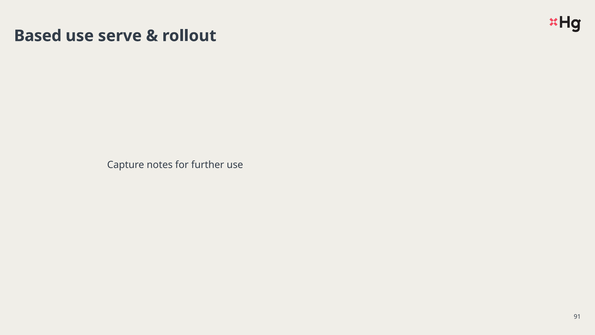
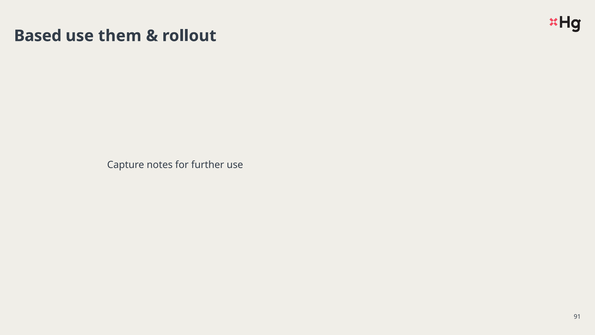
serve: serve -> them (120, 36)
